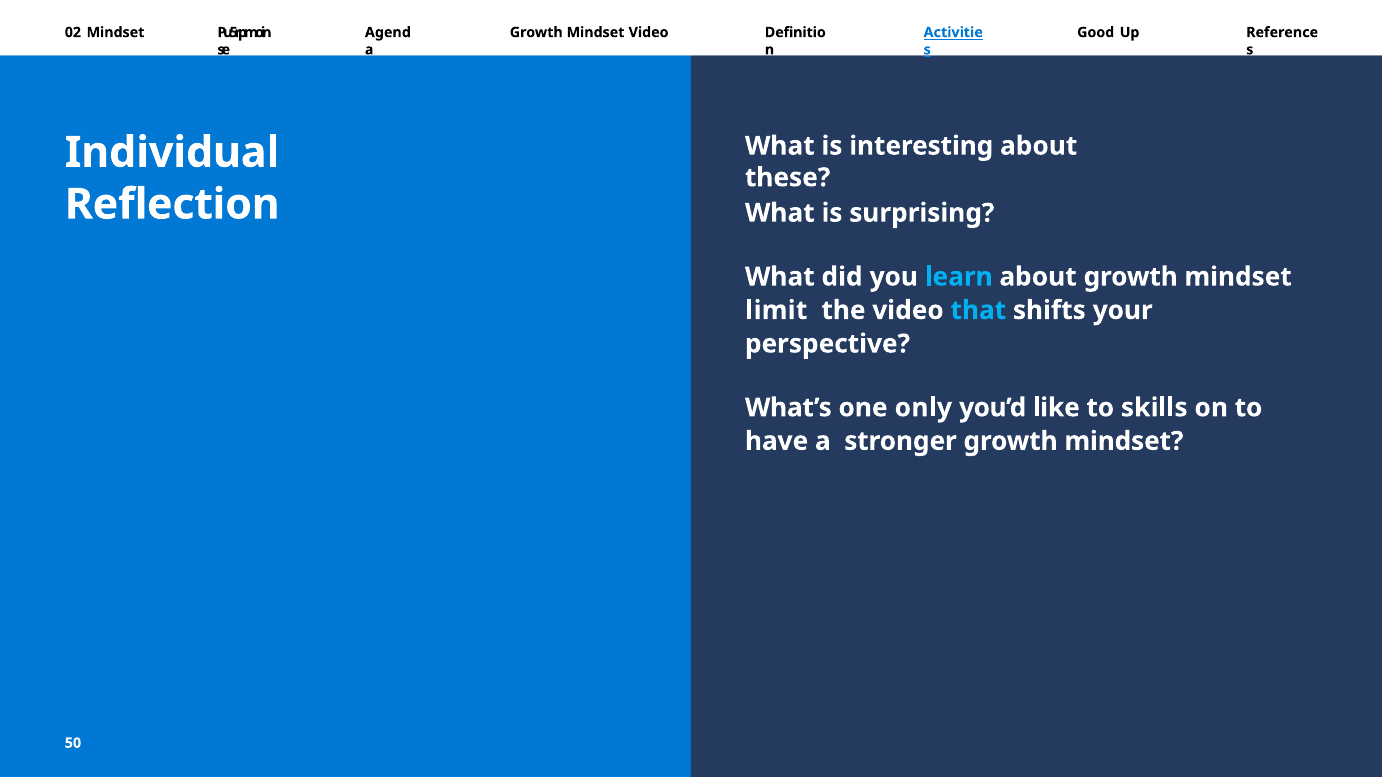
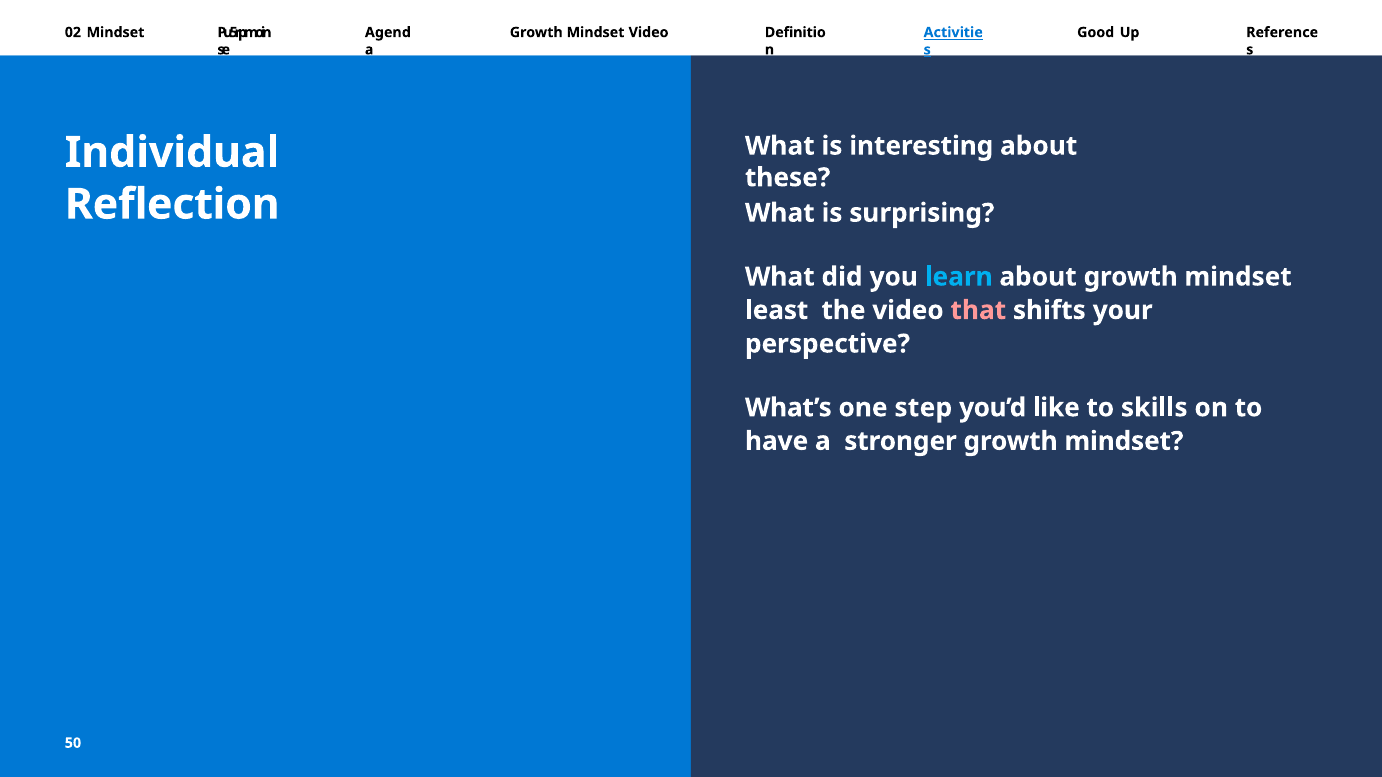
limit: limit -> least (777, 310)
that colour: light blue -> pink (978, 310)
only: only -> step (923, 408)
